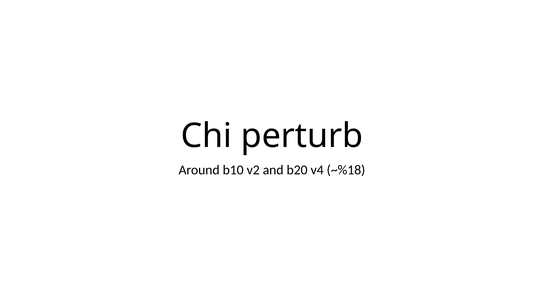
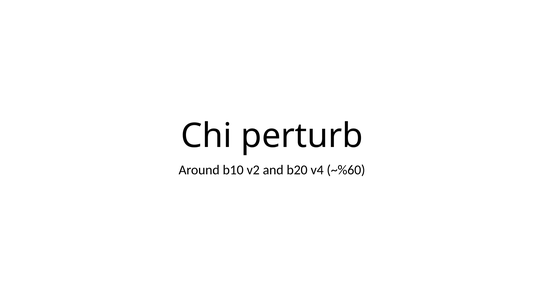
~%18: ~%18 -> ~%60 (346, 170)
